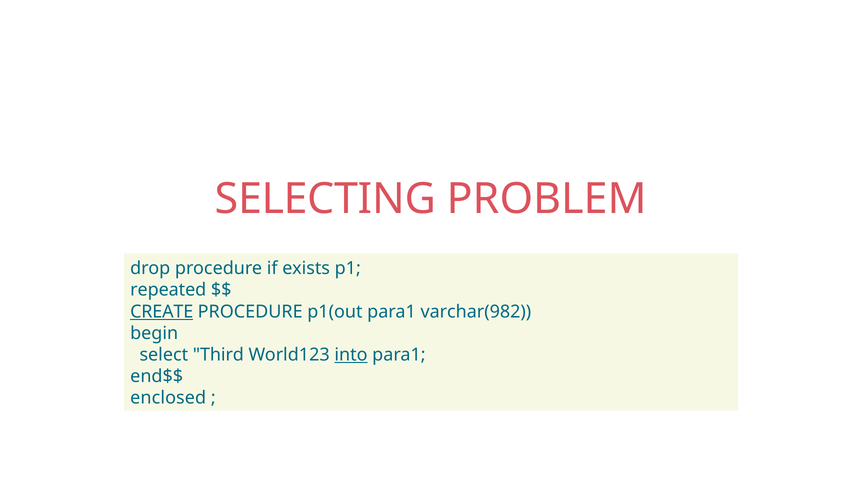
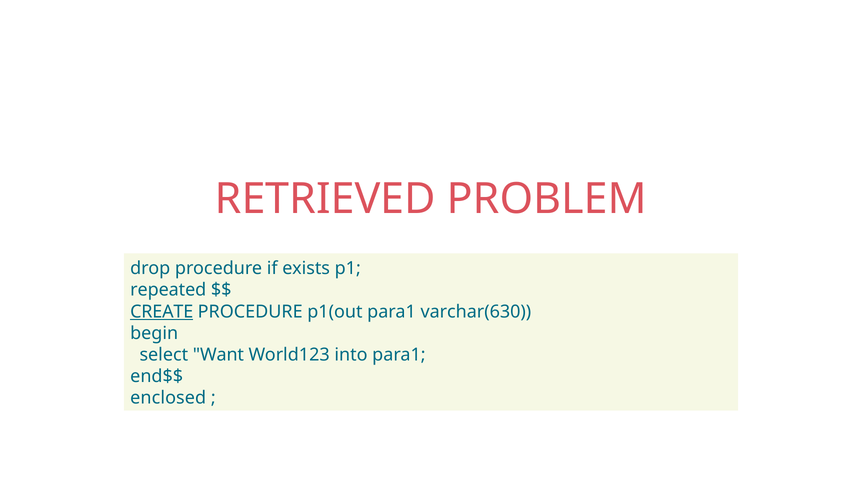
SELECTING: SELECTING -> RETRIEVED (325, 199)
varchar(982: varchar(982 -> varchar(630 (476, 312)
Third: Third -> Want (218, 355)
into underline: present -> none (351, 355)
